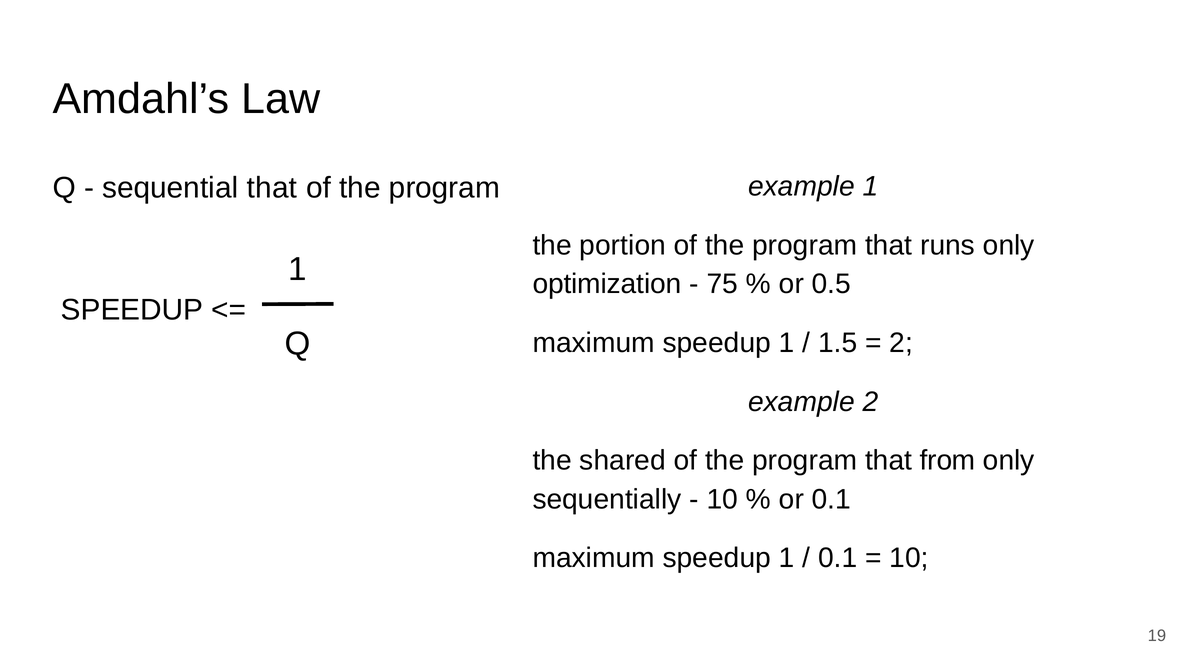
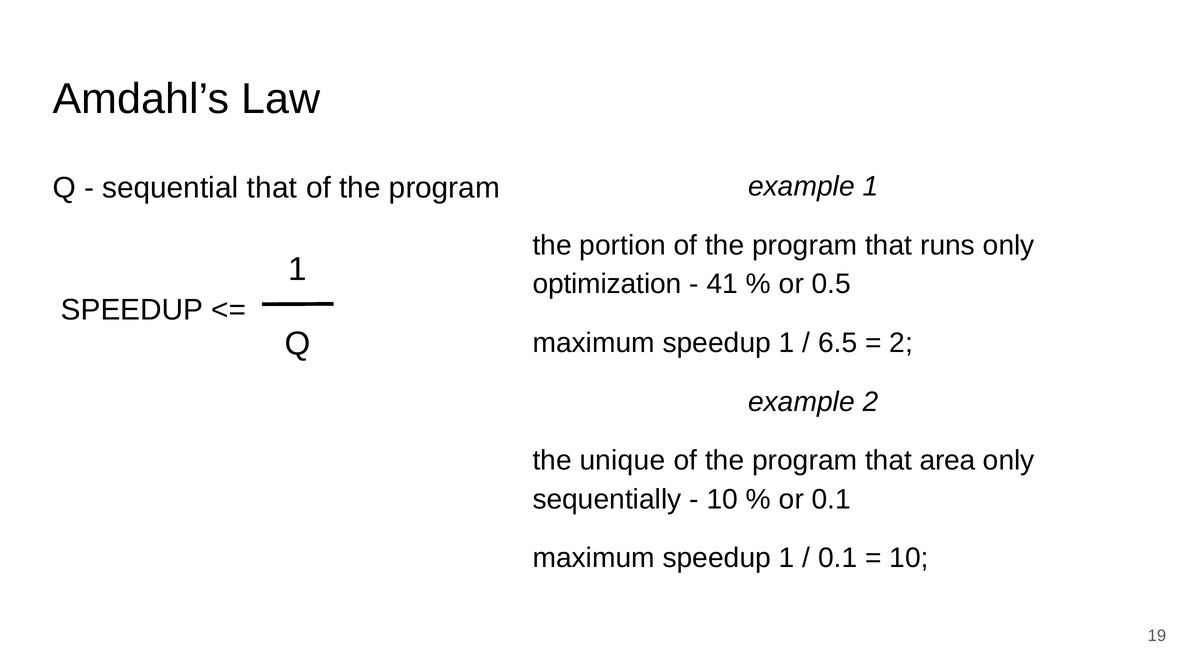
75: 75 -> 41 (722, 284)
1.5: 1.5 -> 6.5 (838, 343)
shared: shared -> unique (623, 460)
from: from -> area (948, 460)
